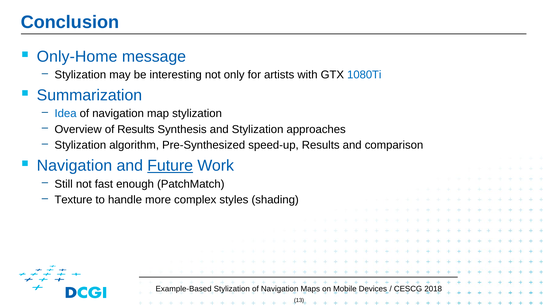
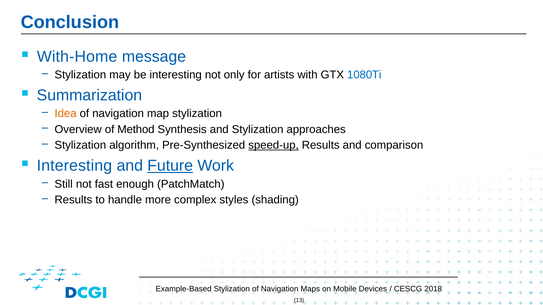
Only-Home: Only-Home -> With-Home (77, 57)
Idea colour: blue -> orange (66, 114)
of Results: Results -> Method (136, 130)
speed-up underline: none -> present (274, 145)
Navigation: Navigation -> Interesting (74, 166)
Texture: Texture -> Results (73, 200)
